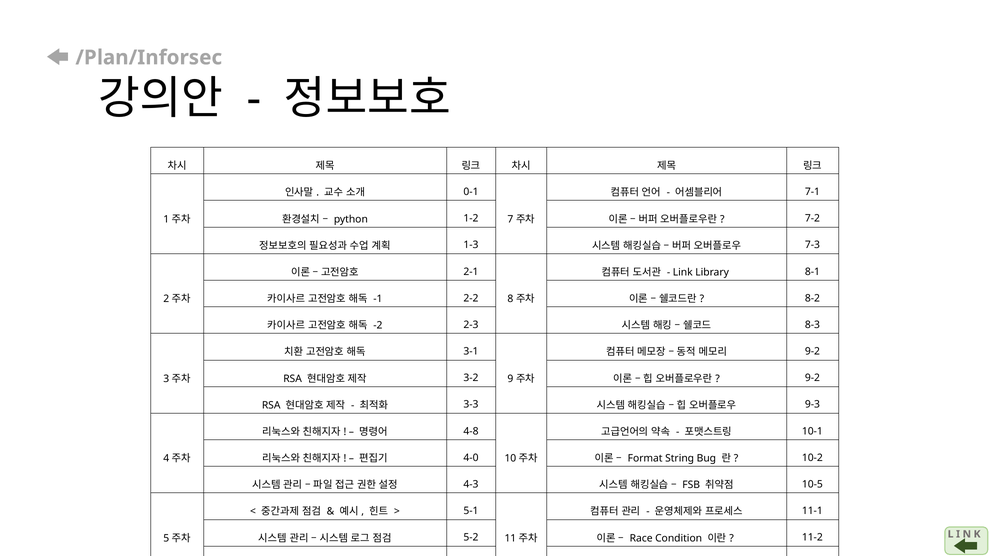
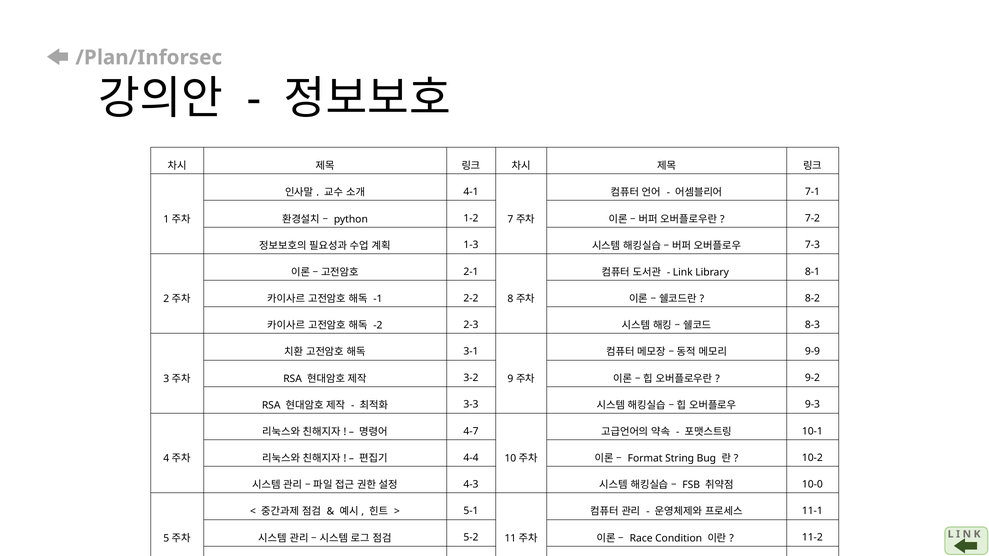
0-1: 0-1 -> 4-1 (471, 192)
9-2: 9-2 -> 9-9 (812, 352)
4-8: 4-8 -> 4-7 (471, 431)
4-0: 4-0 -> 4-4 (471, 458)
10-5: 10-5 -> 10-0 (812, 485)
